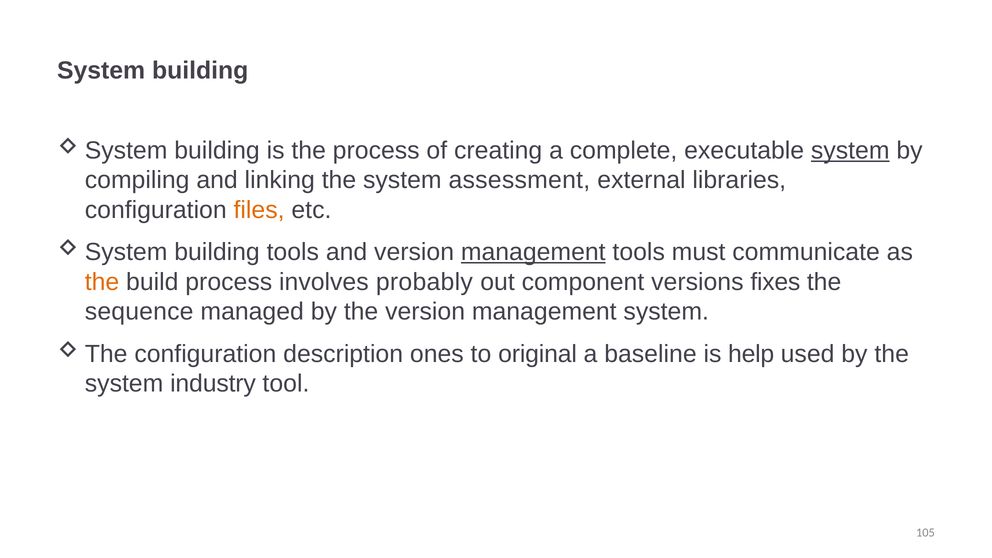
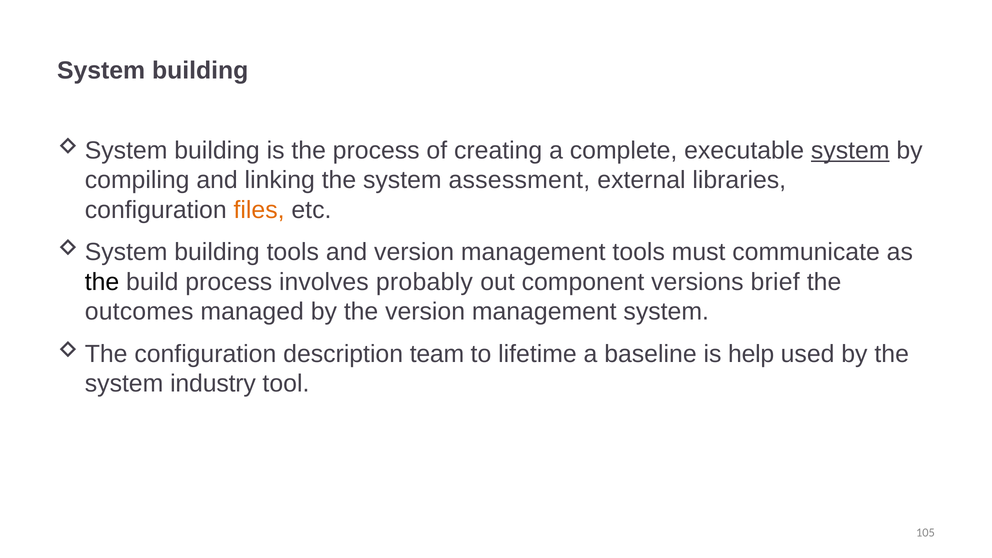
management underline: present -> none (533, 252)
the colour: orange -> black (102, 282)
fixes: fixes -> brief (775, 282)
sequence: sequence -> outcomes (139, 312)
ones: ones -> team (437, 354)
original: original -> lifetime (537, 354)
